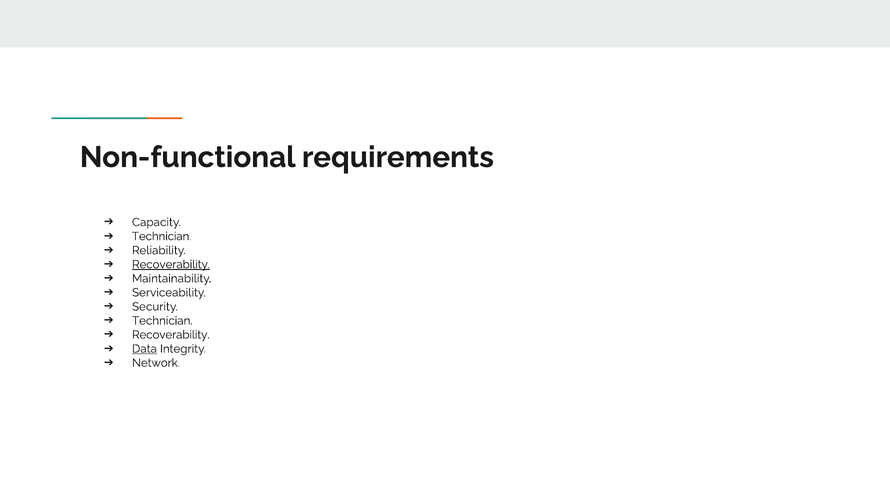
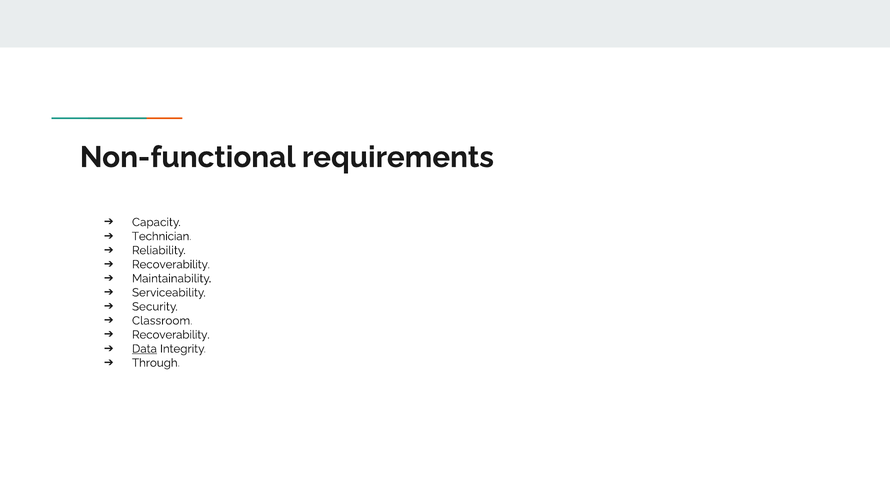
Recoverability underline: present -> none (171, 264)
Technician: Technician -> Classroom (162, 320)
Network: Network -> Through (156, 363)
